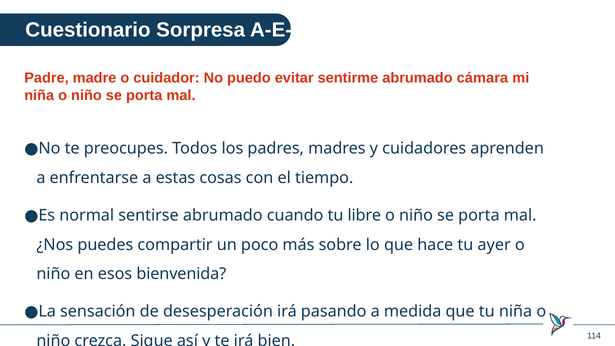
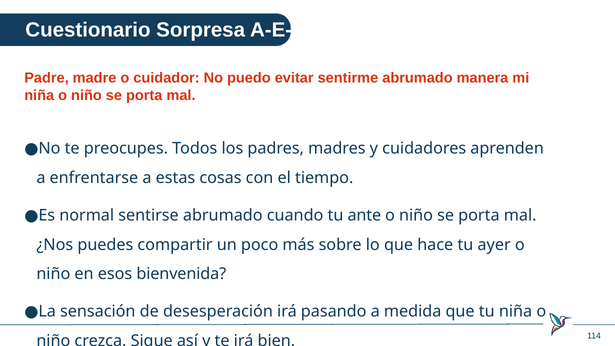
cámara: cámara -> manera (482, 78)
libre: libre -> ante (364, 215)
